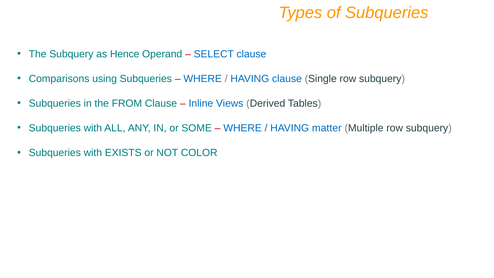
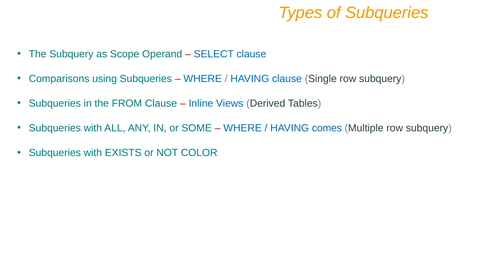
Hence: Hence -> Scope (125, 54)
matter: matter -> comes (327, 128)
